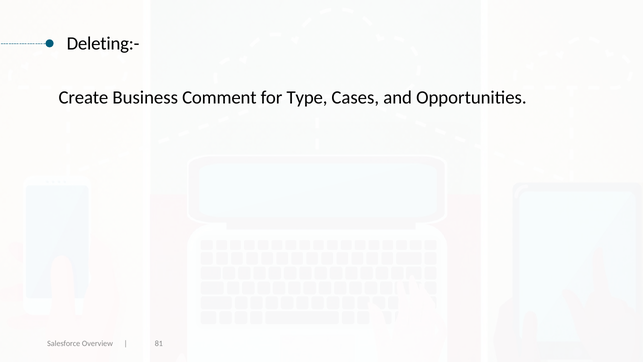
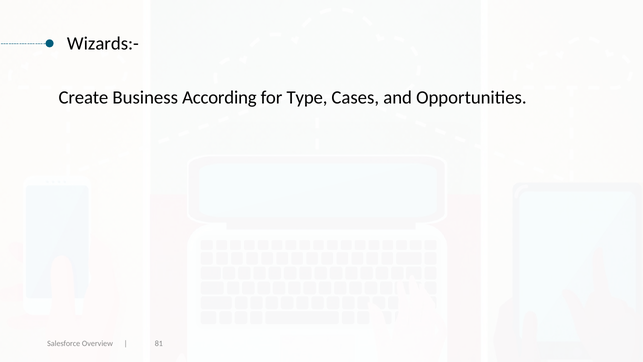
Deleting:-: Deleting:- -> Wizards:- (103, 44)
Comment: Comment -> According (219, 97)
